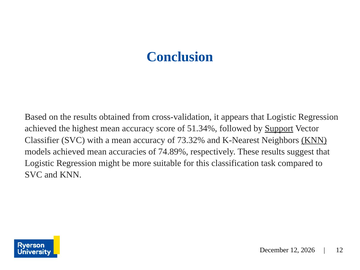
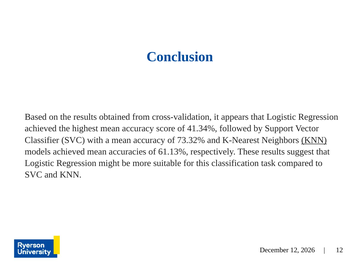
51.34%: 51.34% -> 41.34% (202, 128)
Support underline: present -> none (279, 128)
74.89%: 74.89% -> 61.13% (173, 152)
